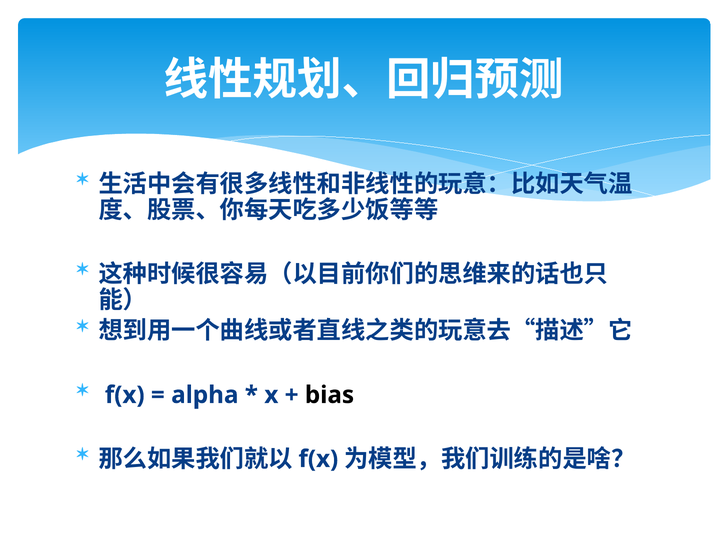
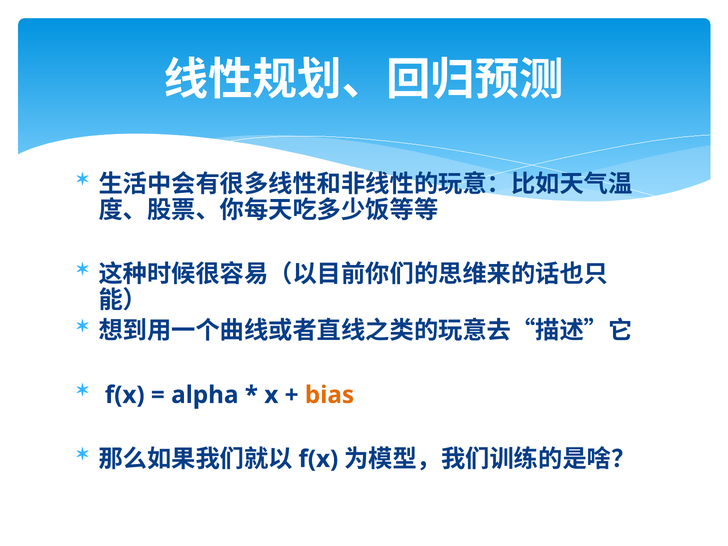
bias colour: black -> orange (329, 395)
